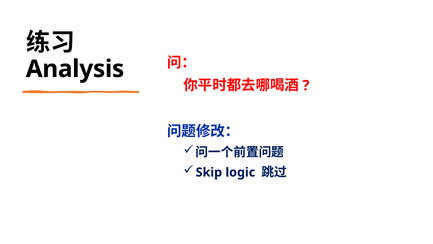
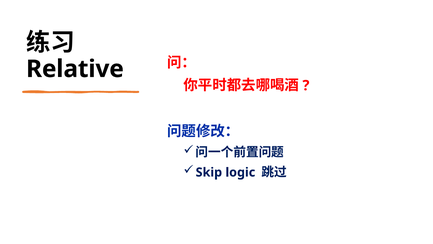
Analysis: Analysis -> Relative (75, 69)
